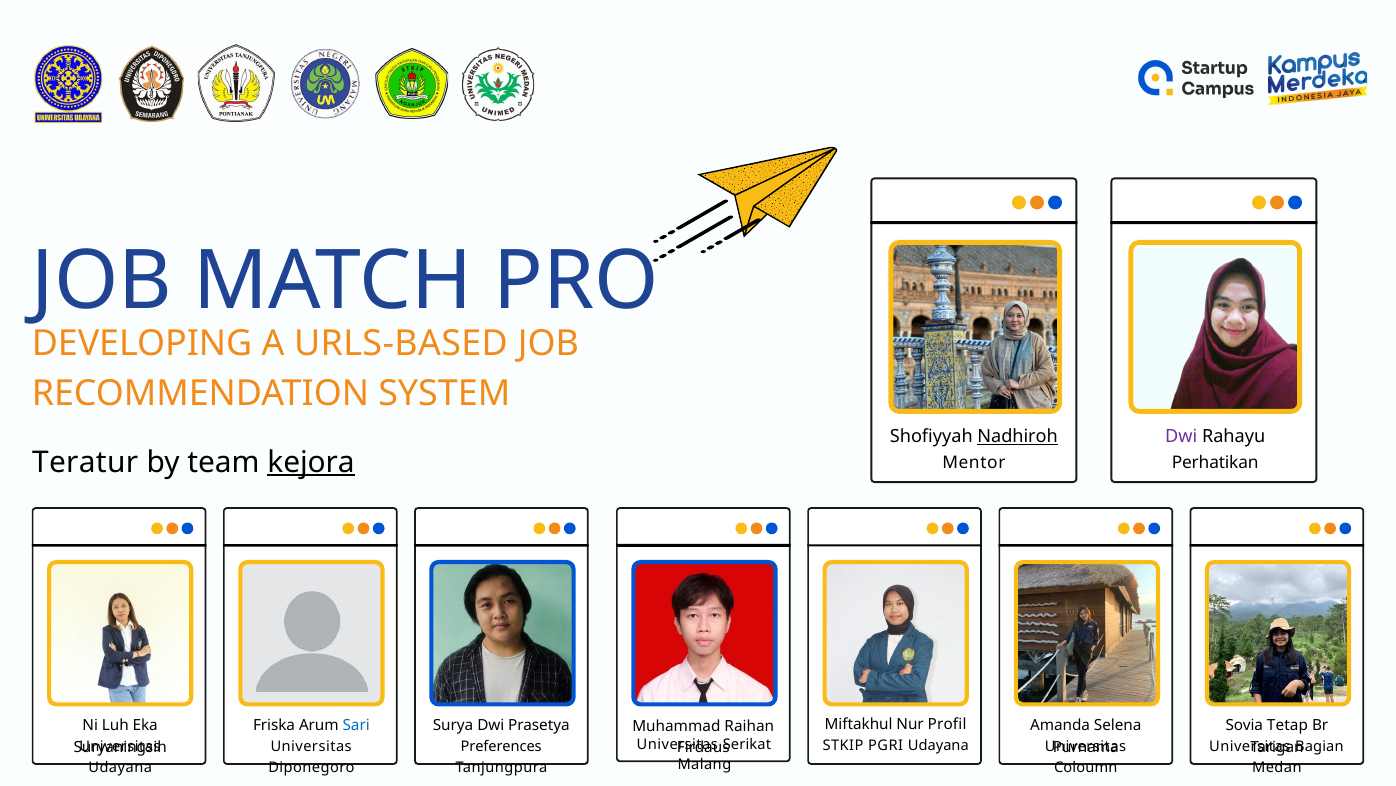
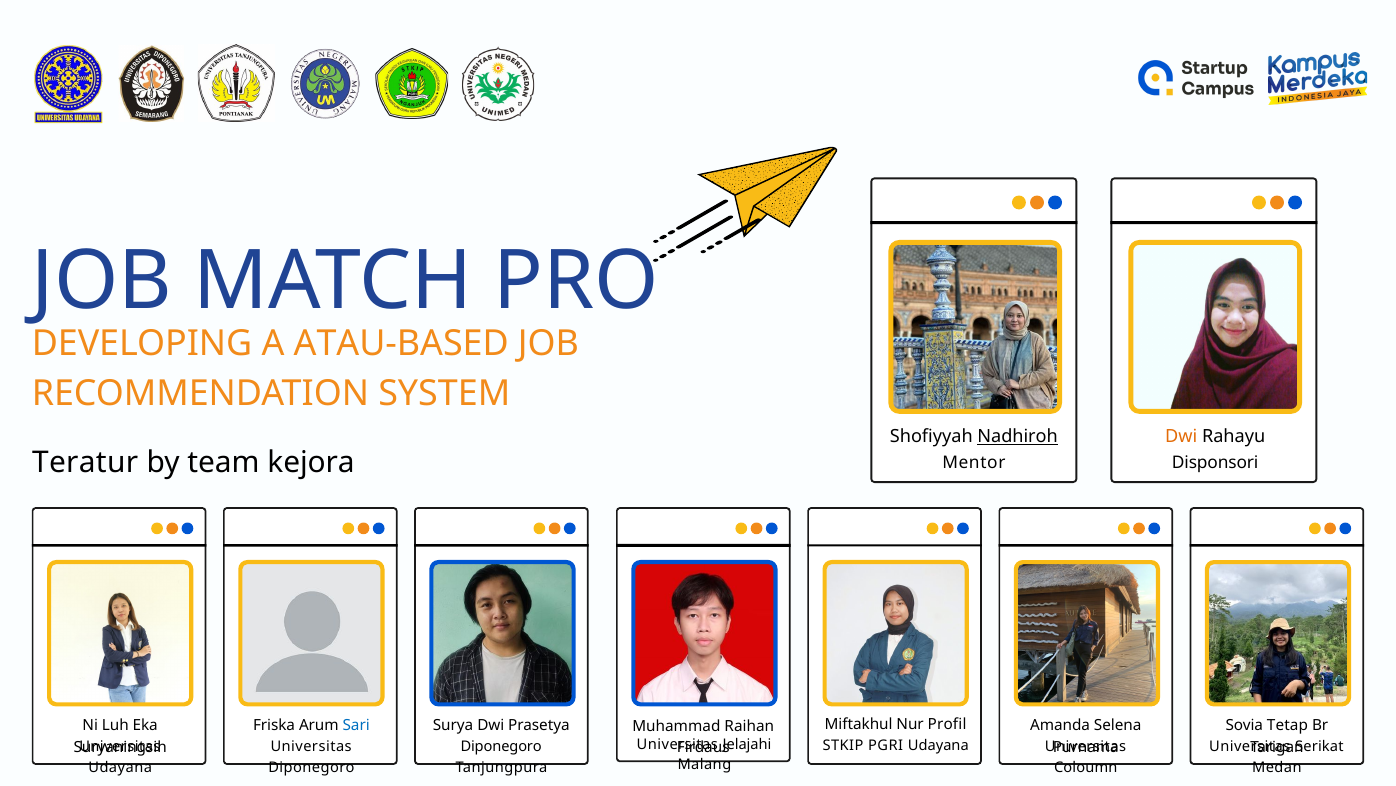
URLS-BASED: URLS-BASED -> ATAU-BASED (401, 343)
Dwi colour: purple -> orange (1181, 437)
kejora underline: present -> none (311, 462)
Perhatikan: Perhatikan -> Disponsori (1215, 462)
Serikat: Serikat -> Jelajahi (747, 743)
Preferences: Preferences -> Diponegoro (501, 746)
Bagian: Bagian -> Serikat (1319, 746)
